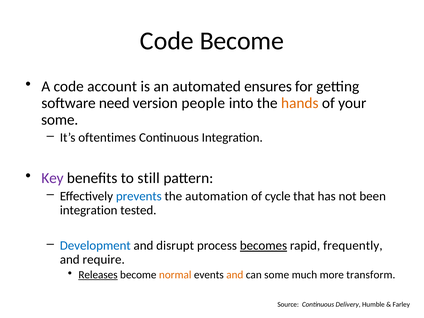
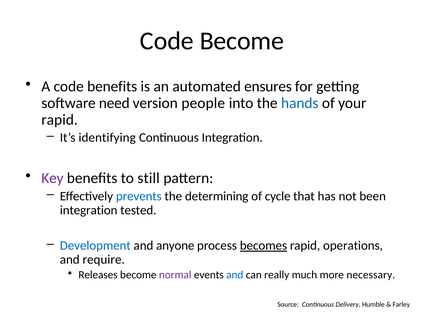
code account: account -> benefits (112, 87)
hands colour: orange -> blue (300, 103)
some: some -> rapid (60, 120)
oftentimes: oftentimes -> identifying (107, 138)
automation: automation -> determining (217, 196)
disrupt: disrupt -> anyone (175, 246)
frequently: frequently -> operations (353, 246)
Releases underline: present -> none (98, 275)
normal colour: orange -> purple (175, 275)
and colour: orange -> blue (235, 275)
can some: some -> really (277, 275)
transform: transform -> necessary (371, 275)
